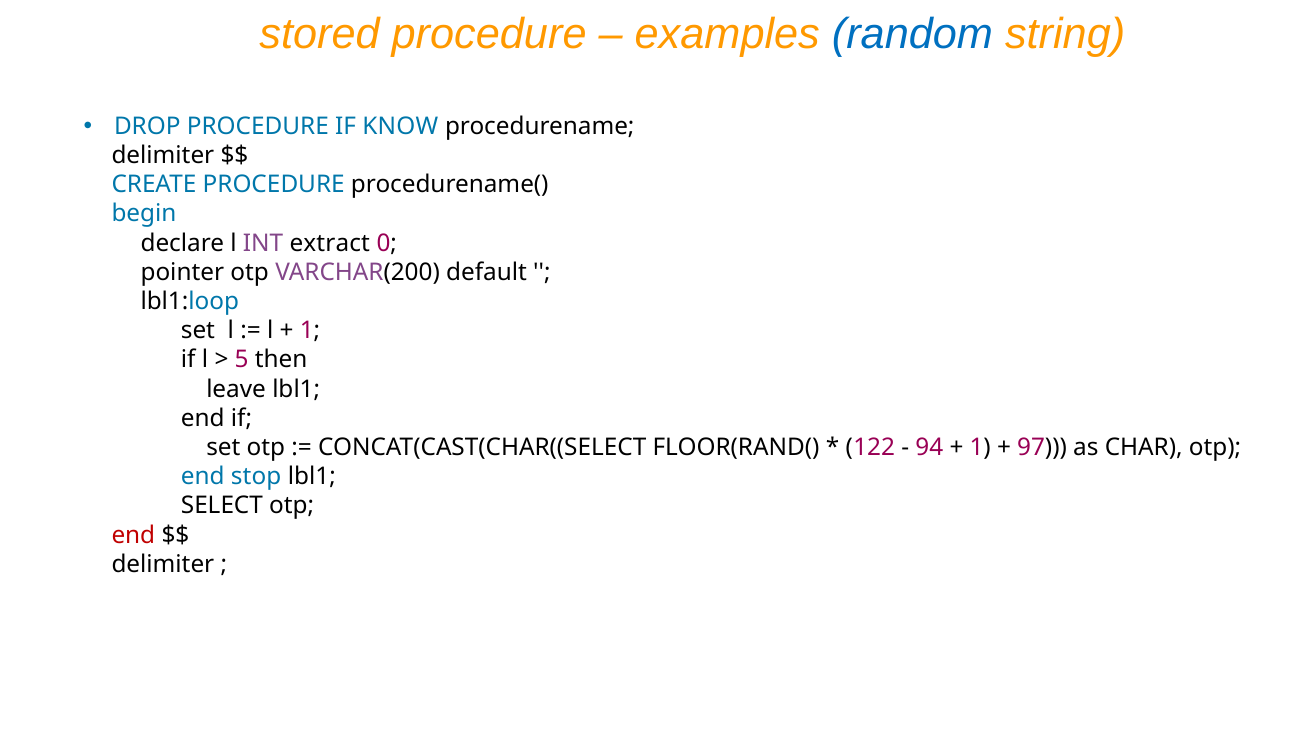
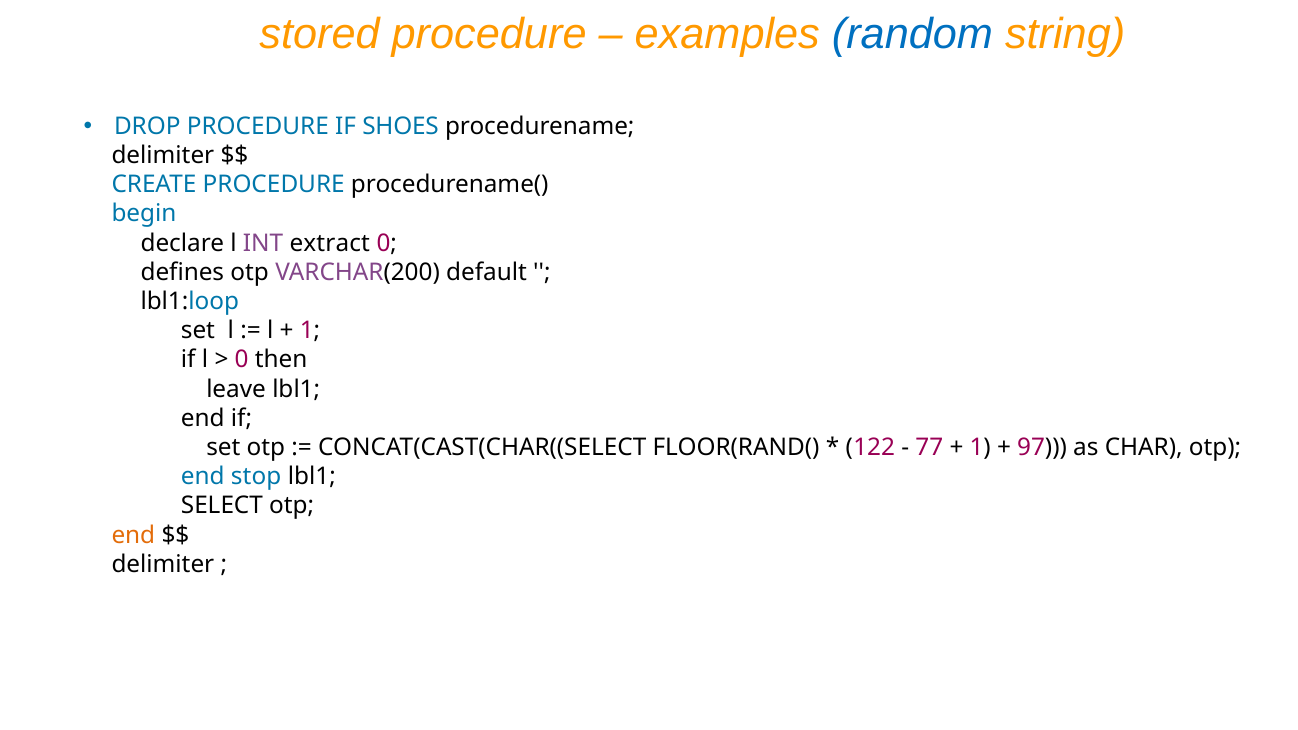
KNOW: KNOW -> SHOES (401, 126)
pointer: pointer -> defines (182, 272)
5: 5 -> 0 (242, 360)
94: 94 -> 77 (929, 448)
end colour: red -> orange (133, 535)
